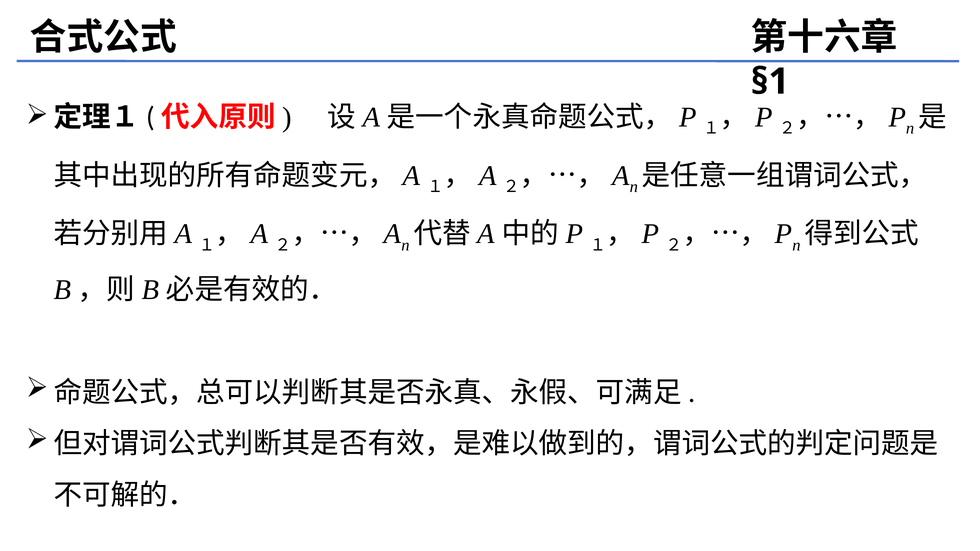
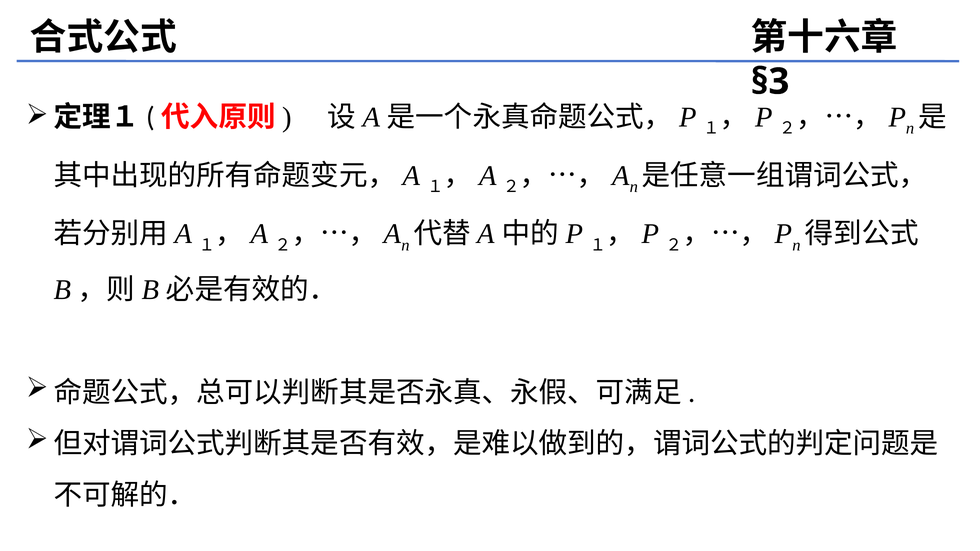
§1: §1 -> §3 (770, 82)
